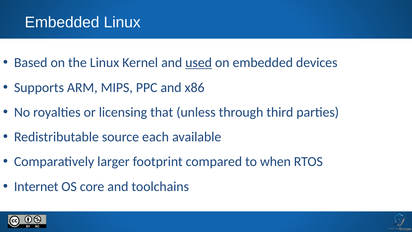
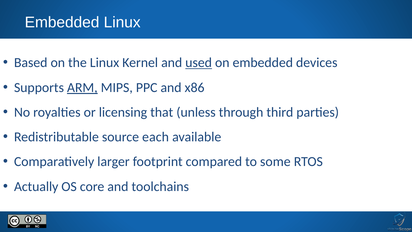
ARM underline: none -> present (82, 87)
when: when -> some (275, 162)
Internet: Internet -> Actually (36, 186)
